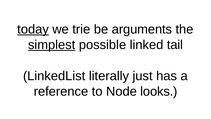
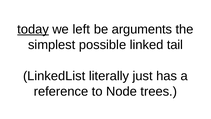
trie: trie -> left (81, 29)
simplest underline: present -> none (52, 45)
looks: looks -> trees (159, 91)
